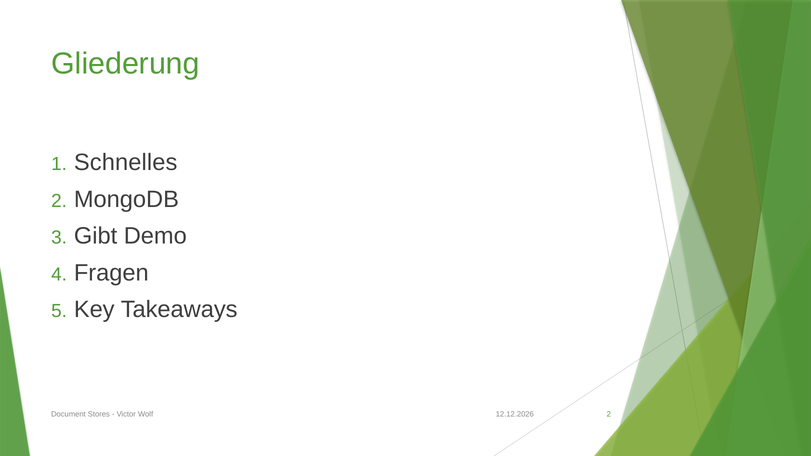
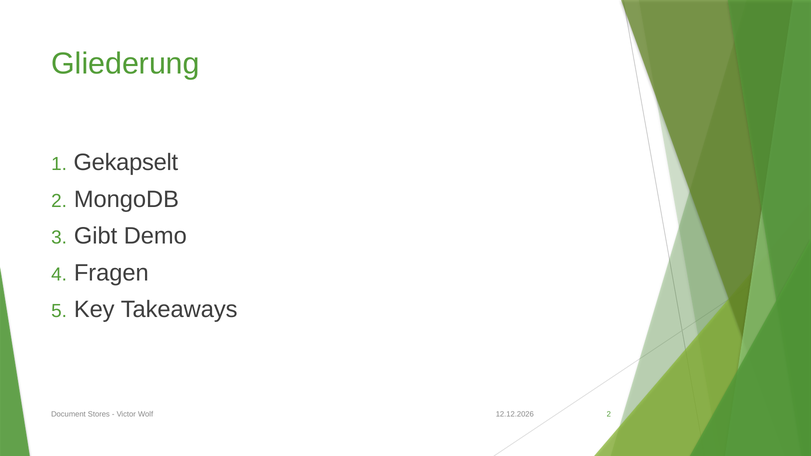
Schnelles: Schnelles -> Gekapselt (126, 163)
